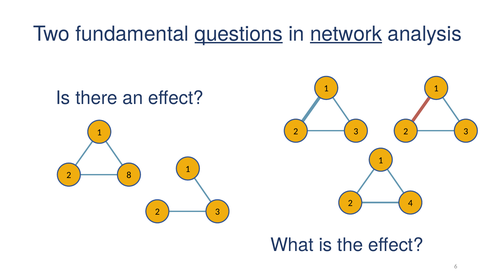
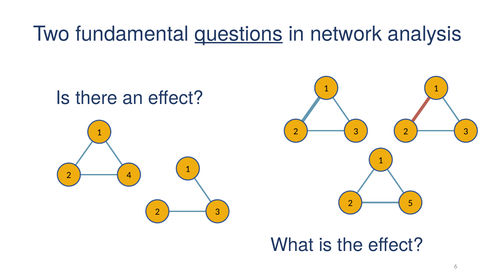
network underline: present -> none (346, 34)
8: 8 -> 4 (129, 175)
4: 4 -> 5 (410, 203)
